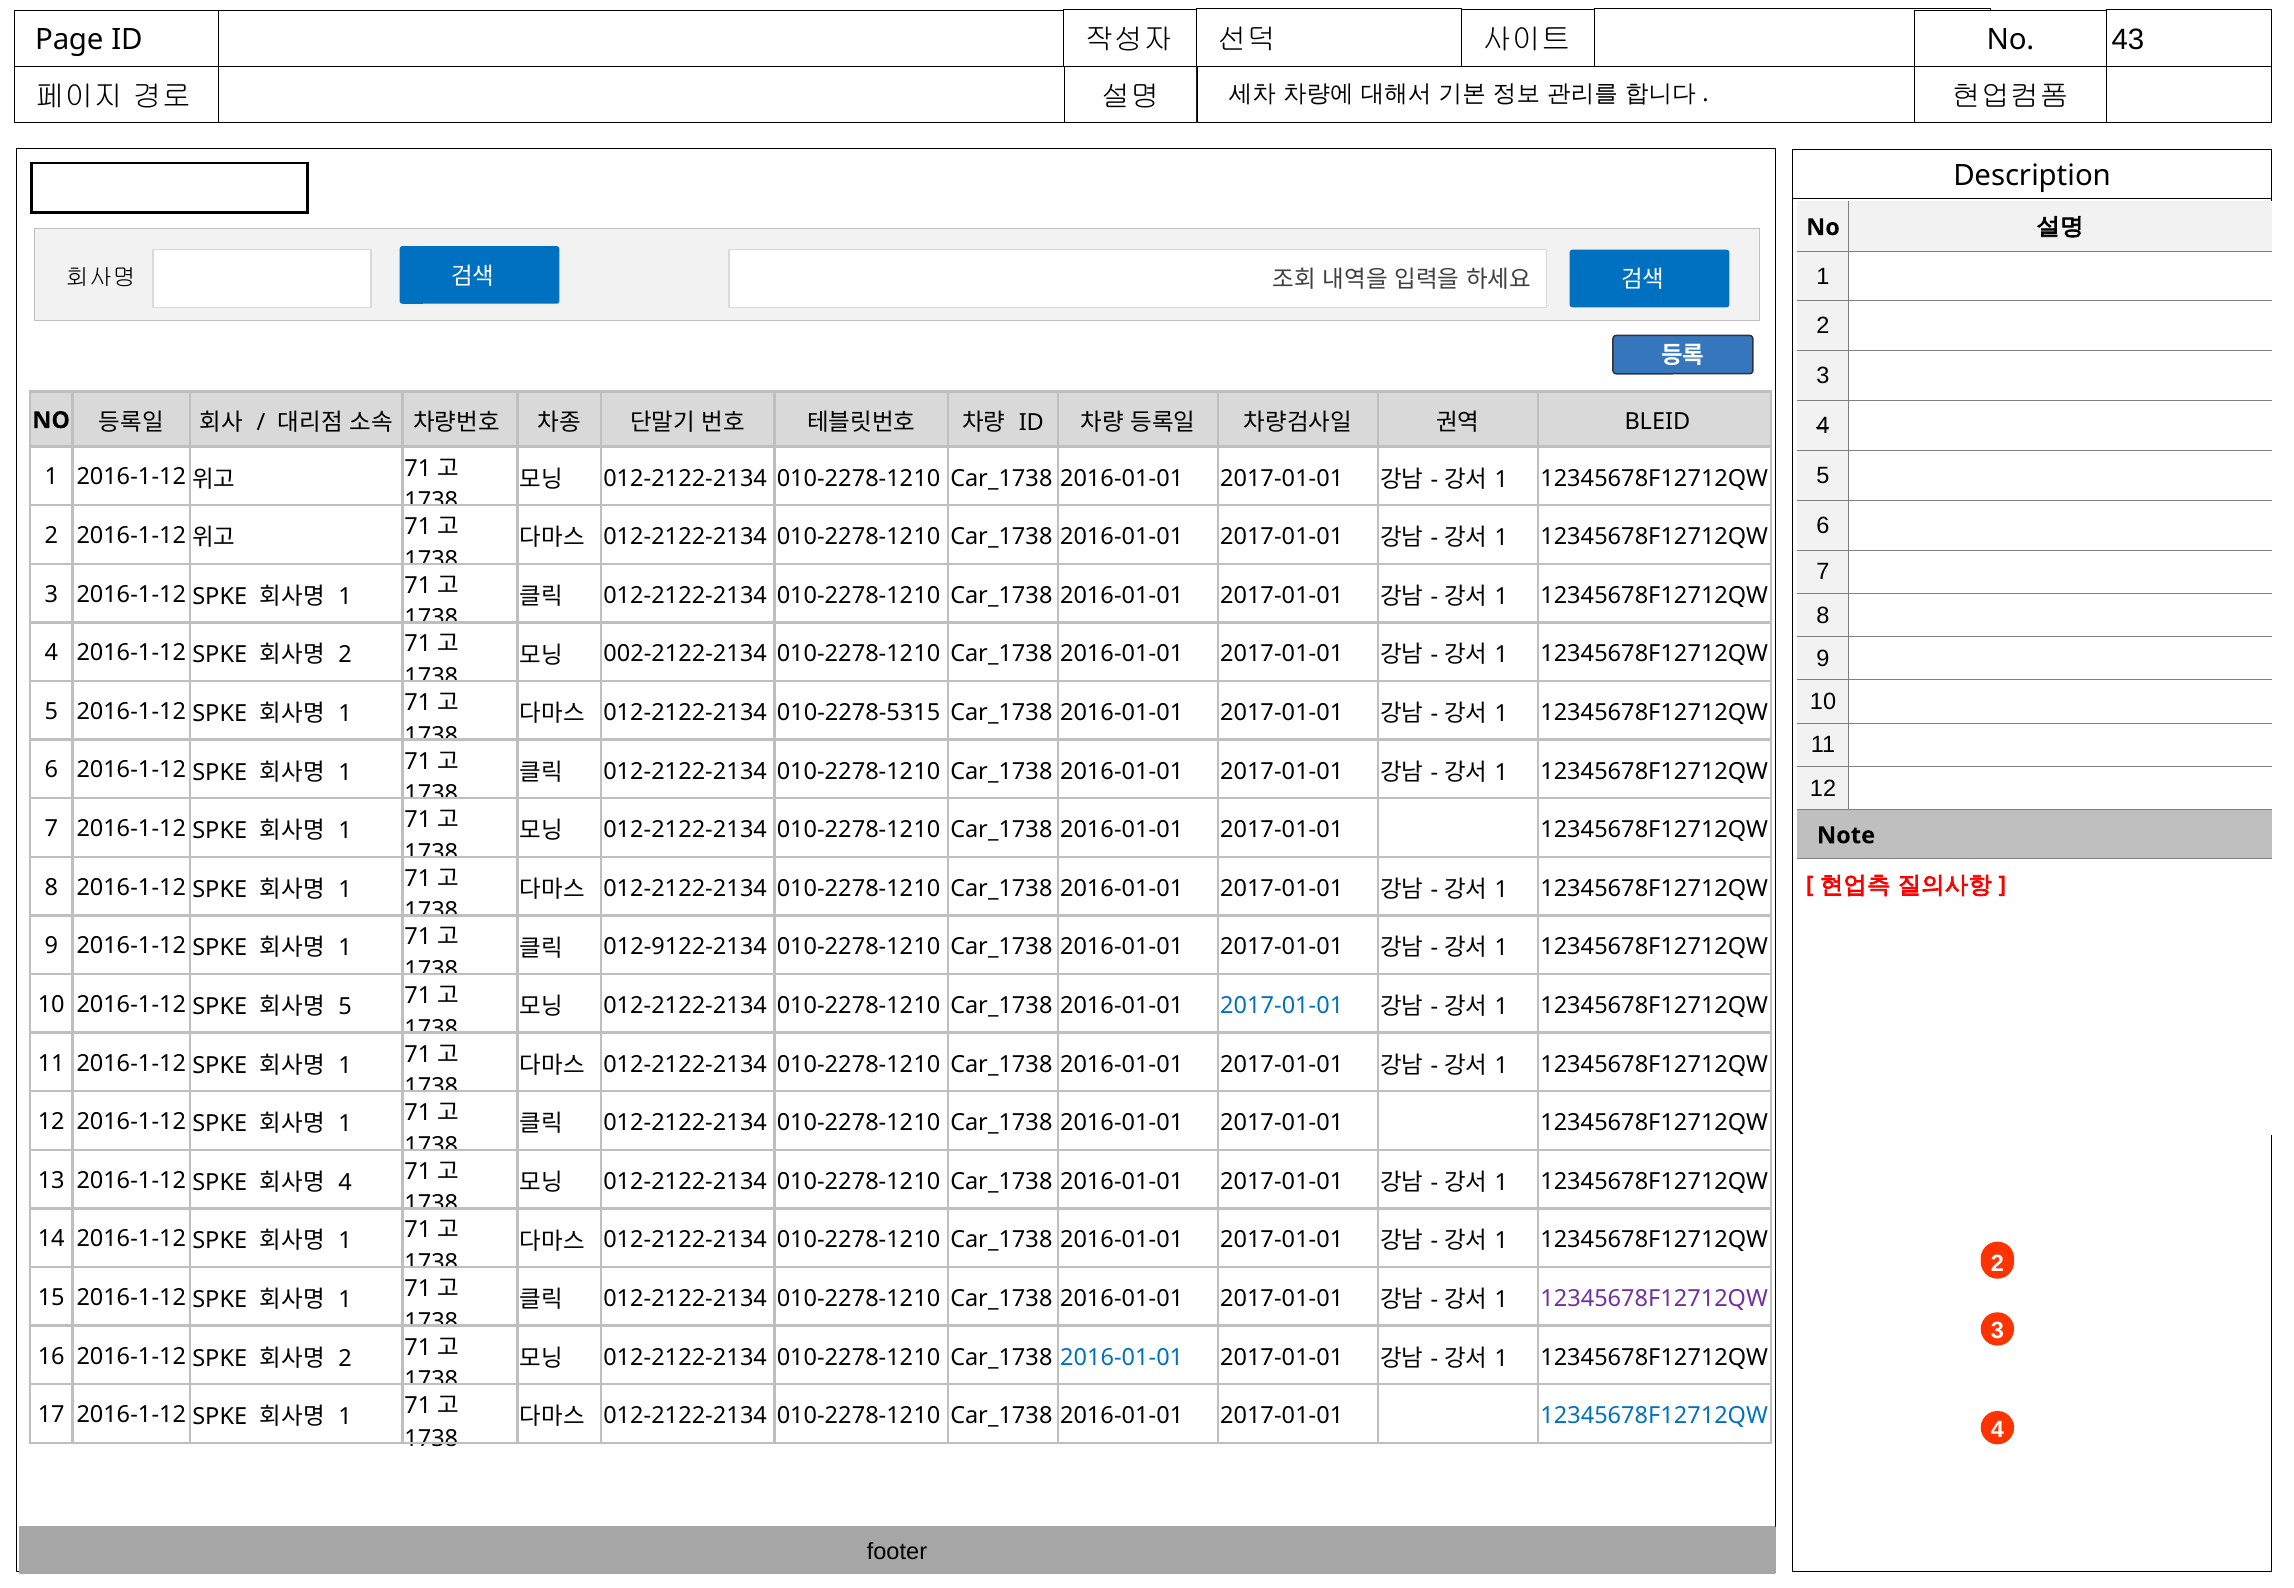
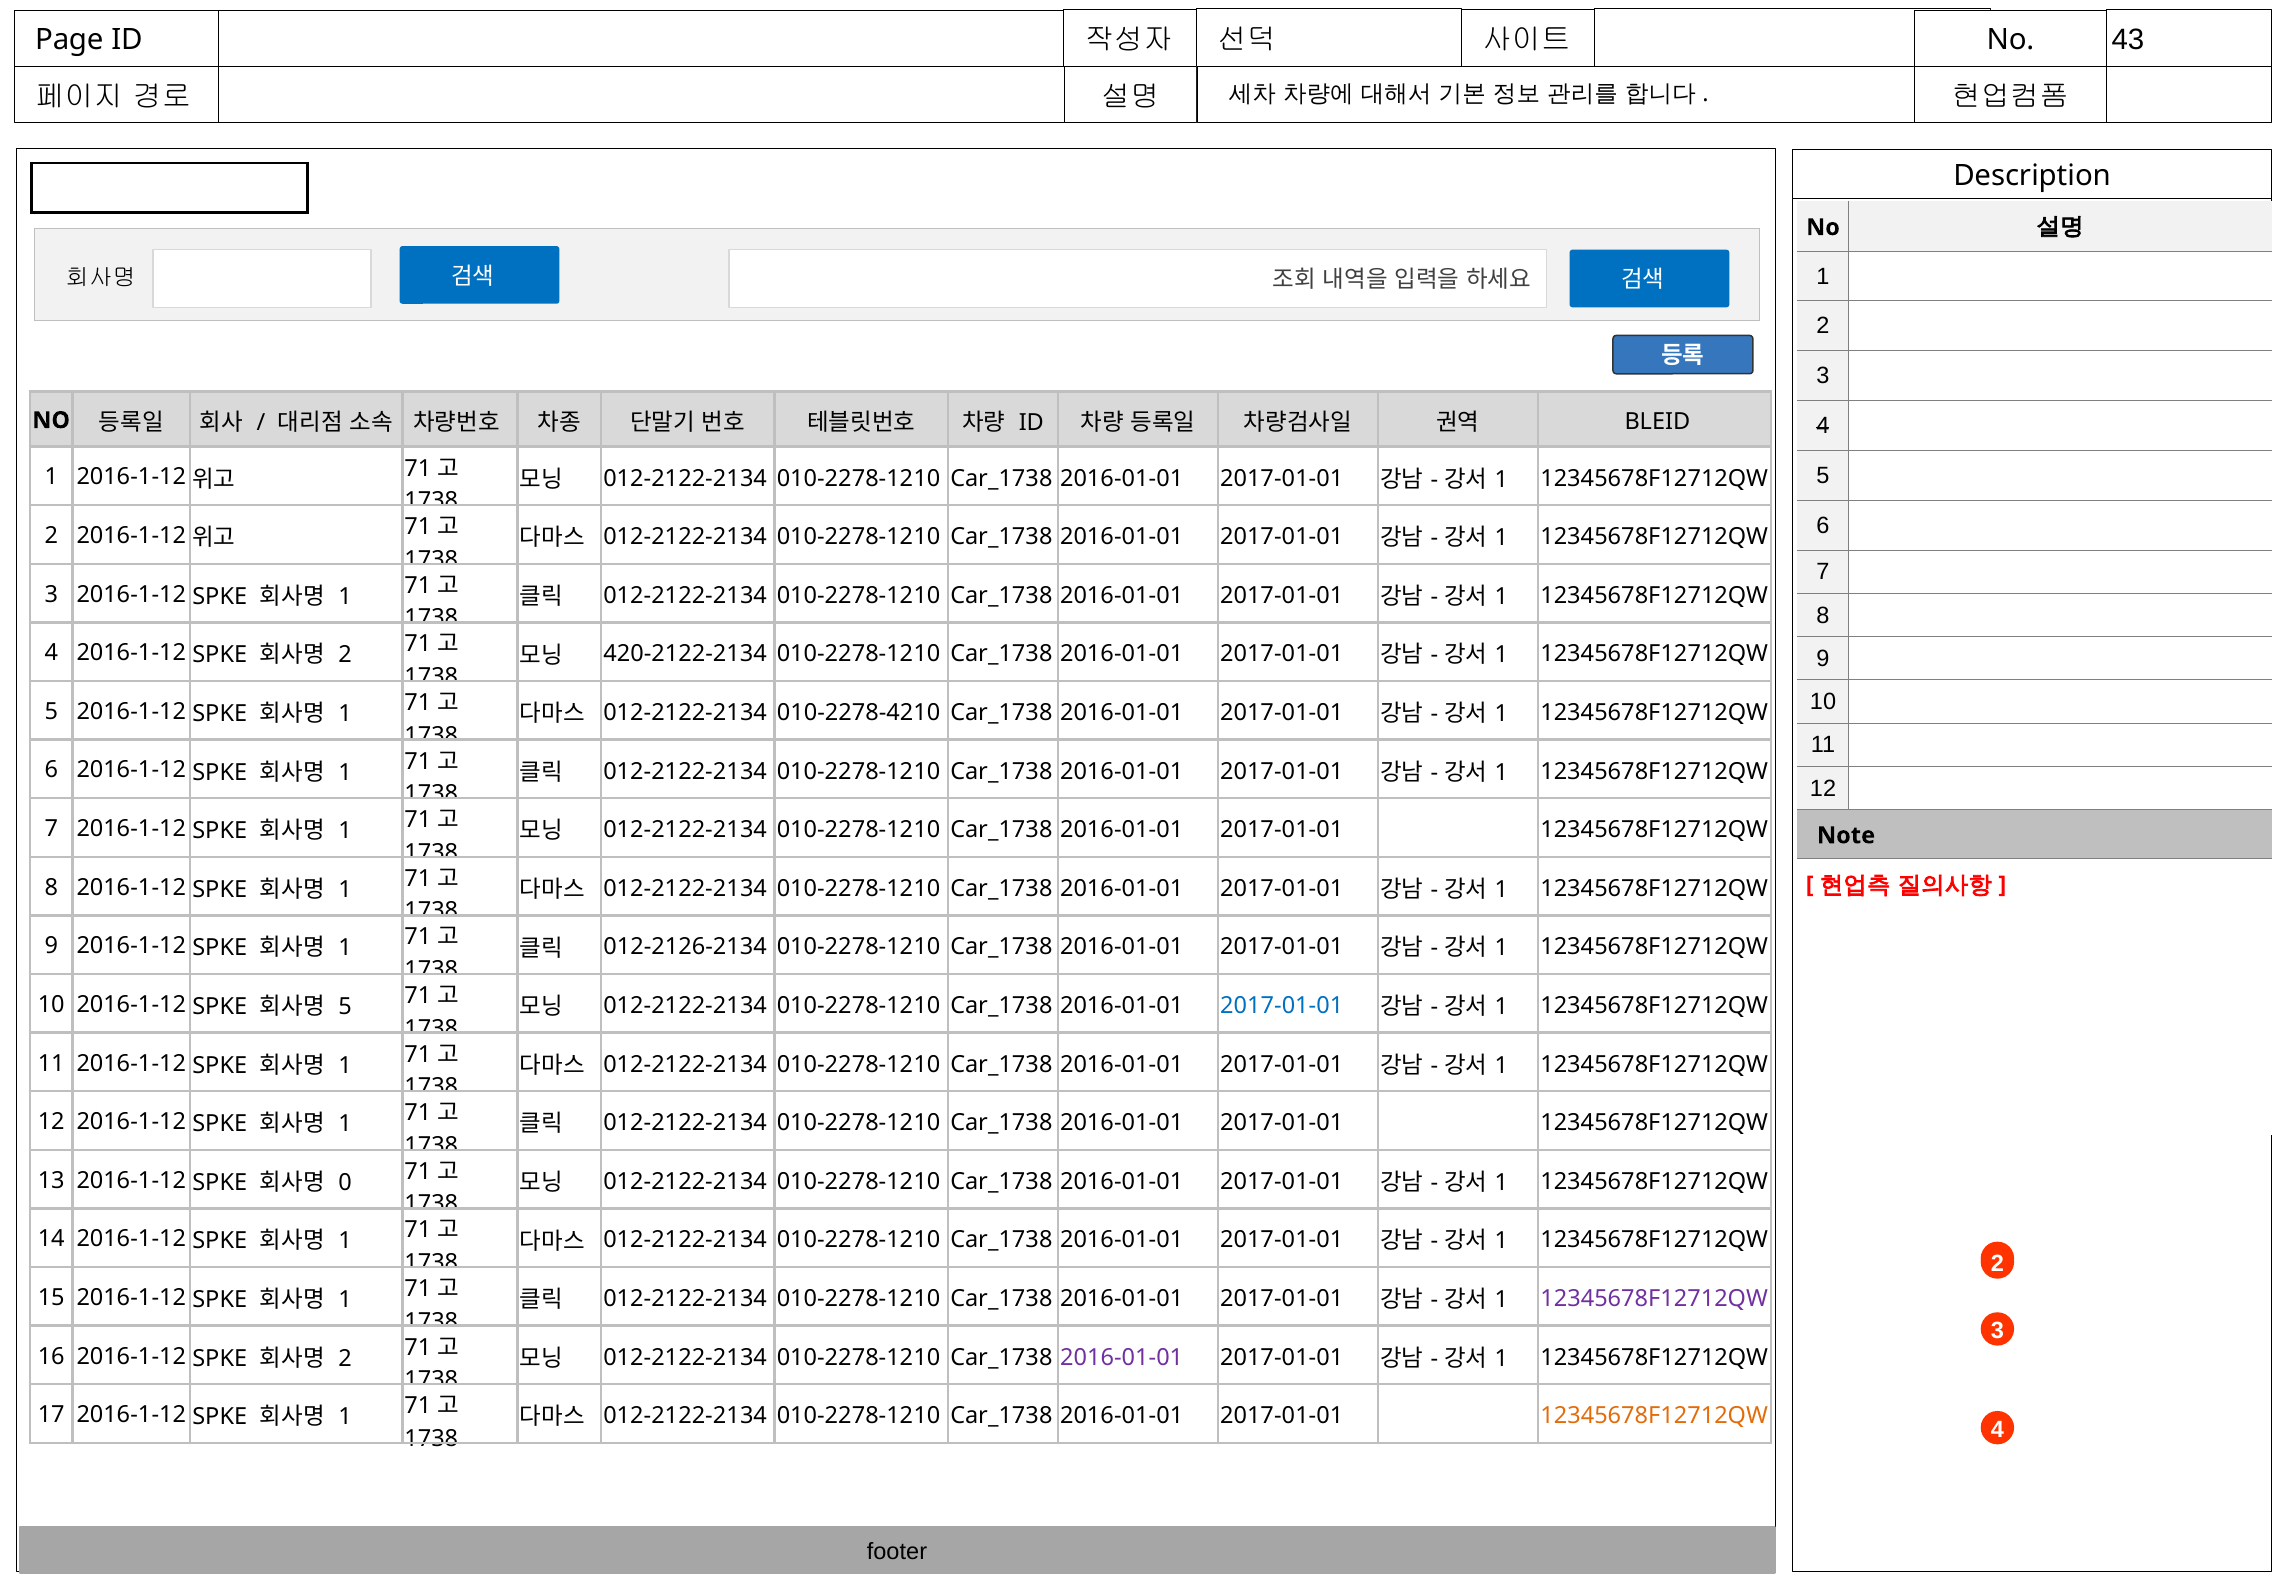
002-2122-2134: 002-2122-2134 -> 420-2122-2134 (685, 654)
010-2278-5315: 010-2278-5315 -> 010-2278-4210 (859, 713)
012-9122-2134: 012-9122-2134 -> 012-2126-2134 (685, 947)
4: 4 -> 0 (345, 1183)
2016-01-01 colour: blue -> purple (1122, 1357)
12345678F12712QW colour: blue -> orange (1654, 1416)
